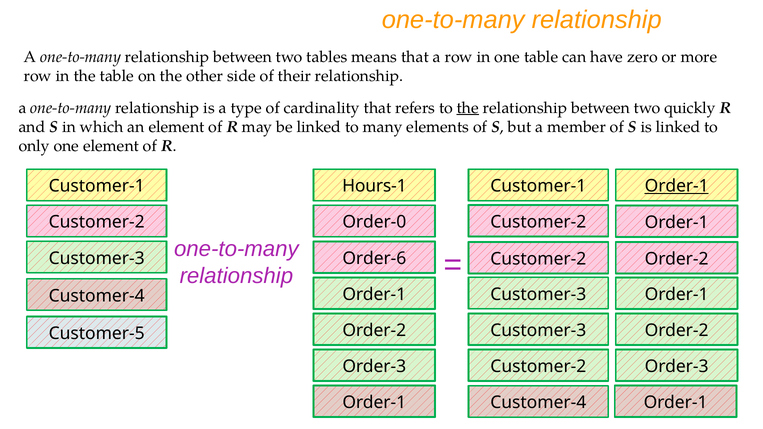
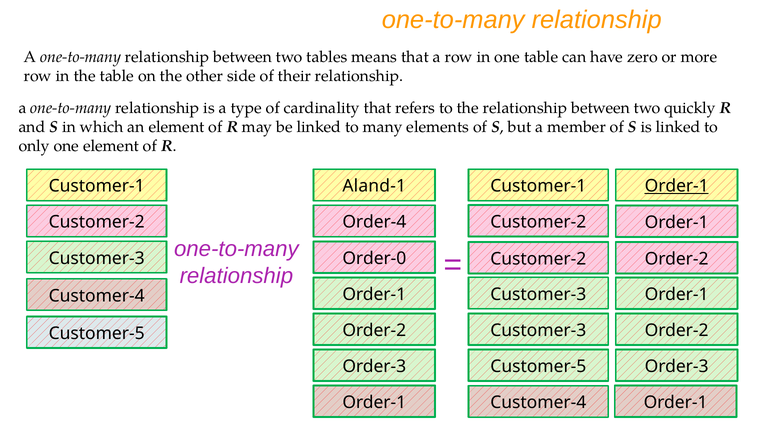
the underline: present -> none (468, 108)
Hours-1: Hours-1 -> Aland-1 (374, 186)
Order-0: Order-0 -> Order-4 (374, 222)
Order-6: Order-6 -> Order-0 (374, 259)
Customer-2: Customer-2 -> Customer-5 (538, 367)
